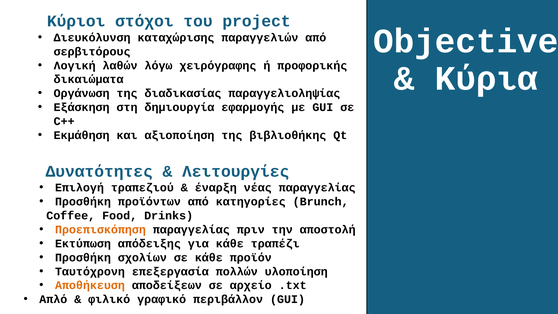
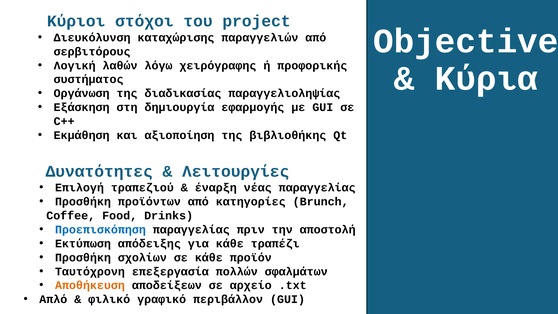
δικαιώματα: δικαιώματα -> συστήματος (89, 79)
Προεπισκόπηση colour: orange -> blue (100, 230)
υλοποίηση: υλοποίηση -> σφαλμάτων (296, 271)
